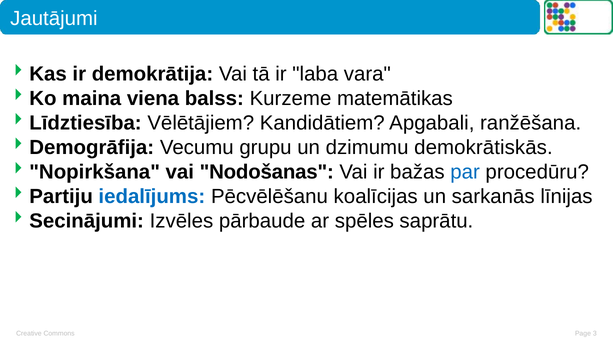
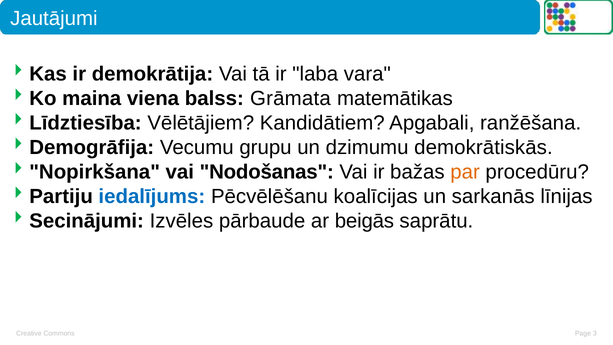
Kurzeme: Kurzeme -> Grāmata (290, 98)
par colour: blue -> orange (465, 172)
spēles: spēles -> beigās (364, 221)
